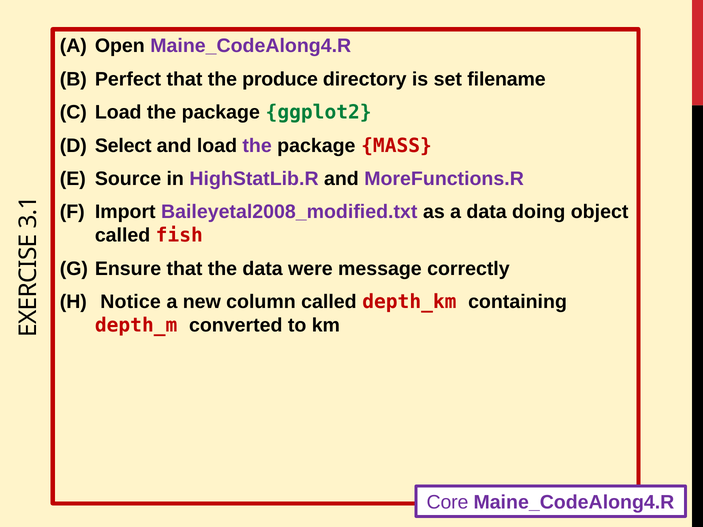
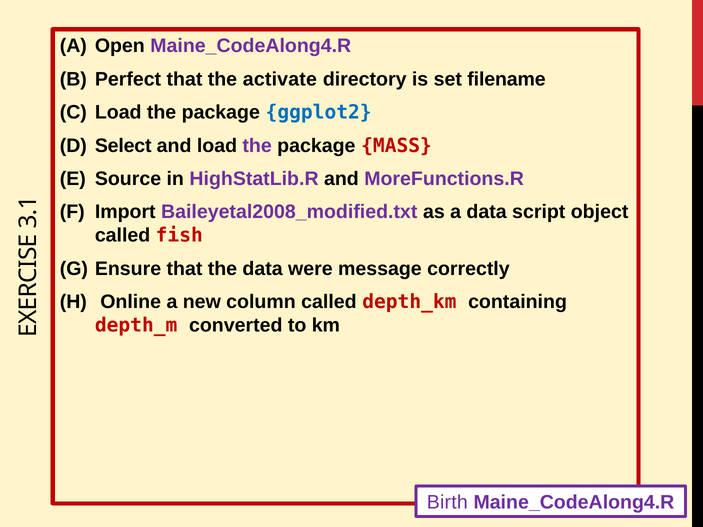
produce: produce -> activate (280, 79)
ggplot2 colour: green -> blue (319, 112)
doing: doing -> script (539, 212)
Notice: Notice -> Online (131, 302)
Core: Core -> Birth (447, 503)
